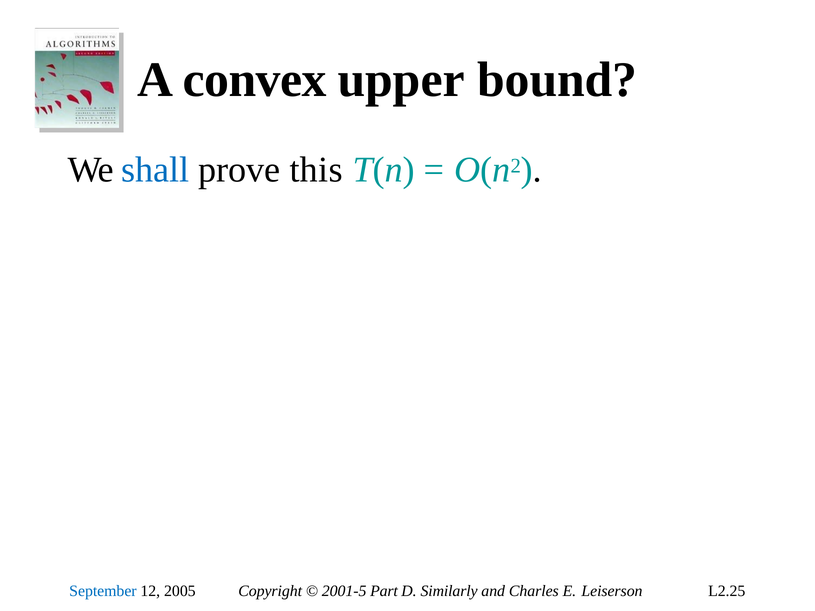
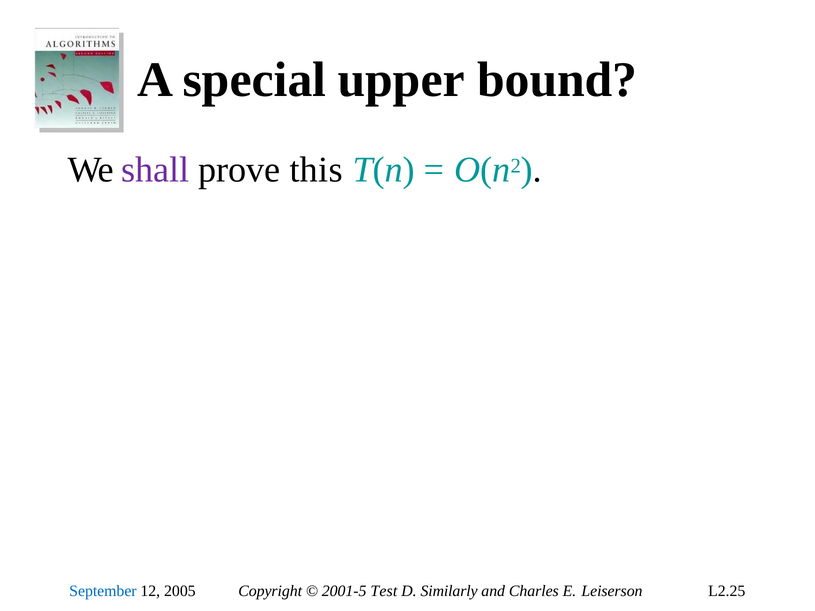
convex: convex -> special (254, 80)
shall colour: blue -> purple (155, 170)
Part: Part -> Test (384, 591)
